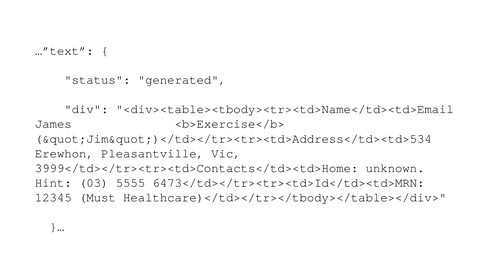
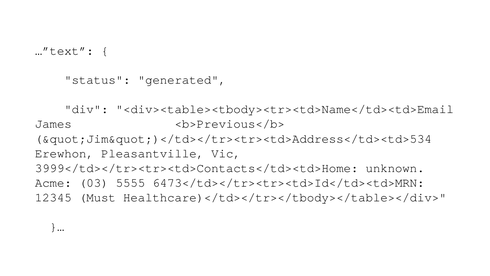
<b>Exercise</b>: <b>Exercise</b> -> <b>Previous</b> (230, 124)
Hint: Hint -> Acme (53, 183)
